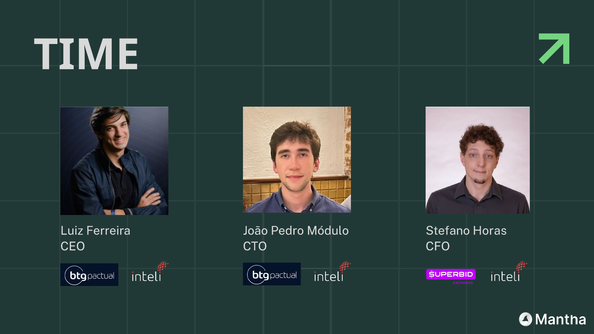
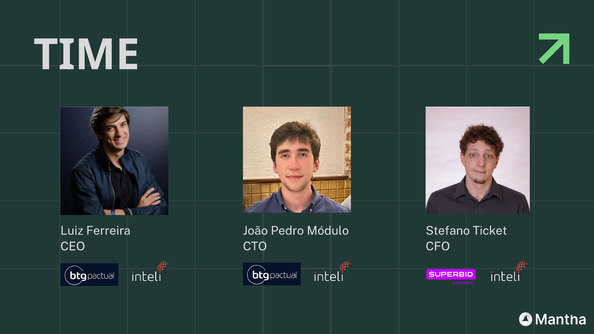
Horas: Horas -> Ticket (490, 231)
